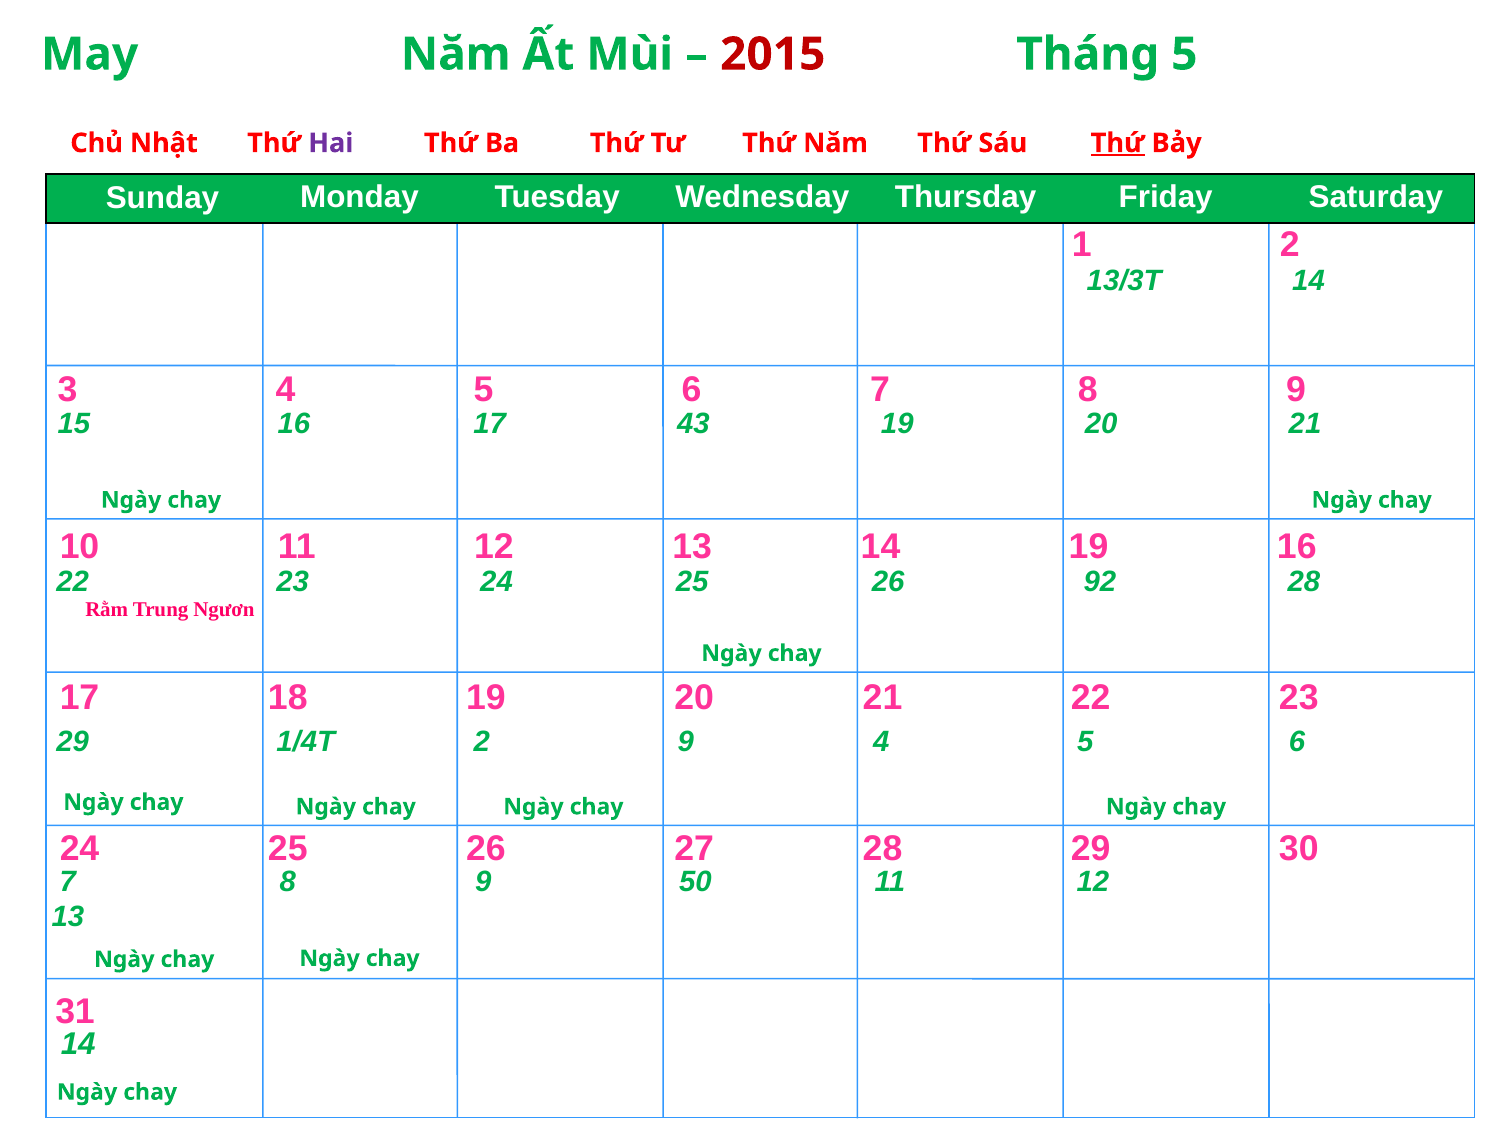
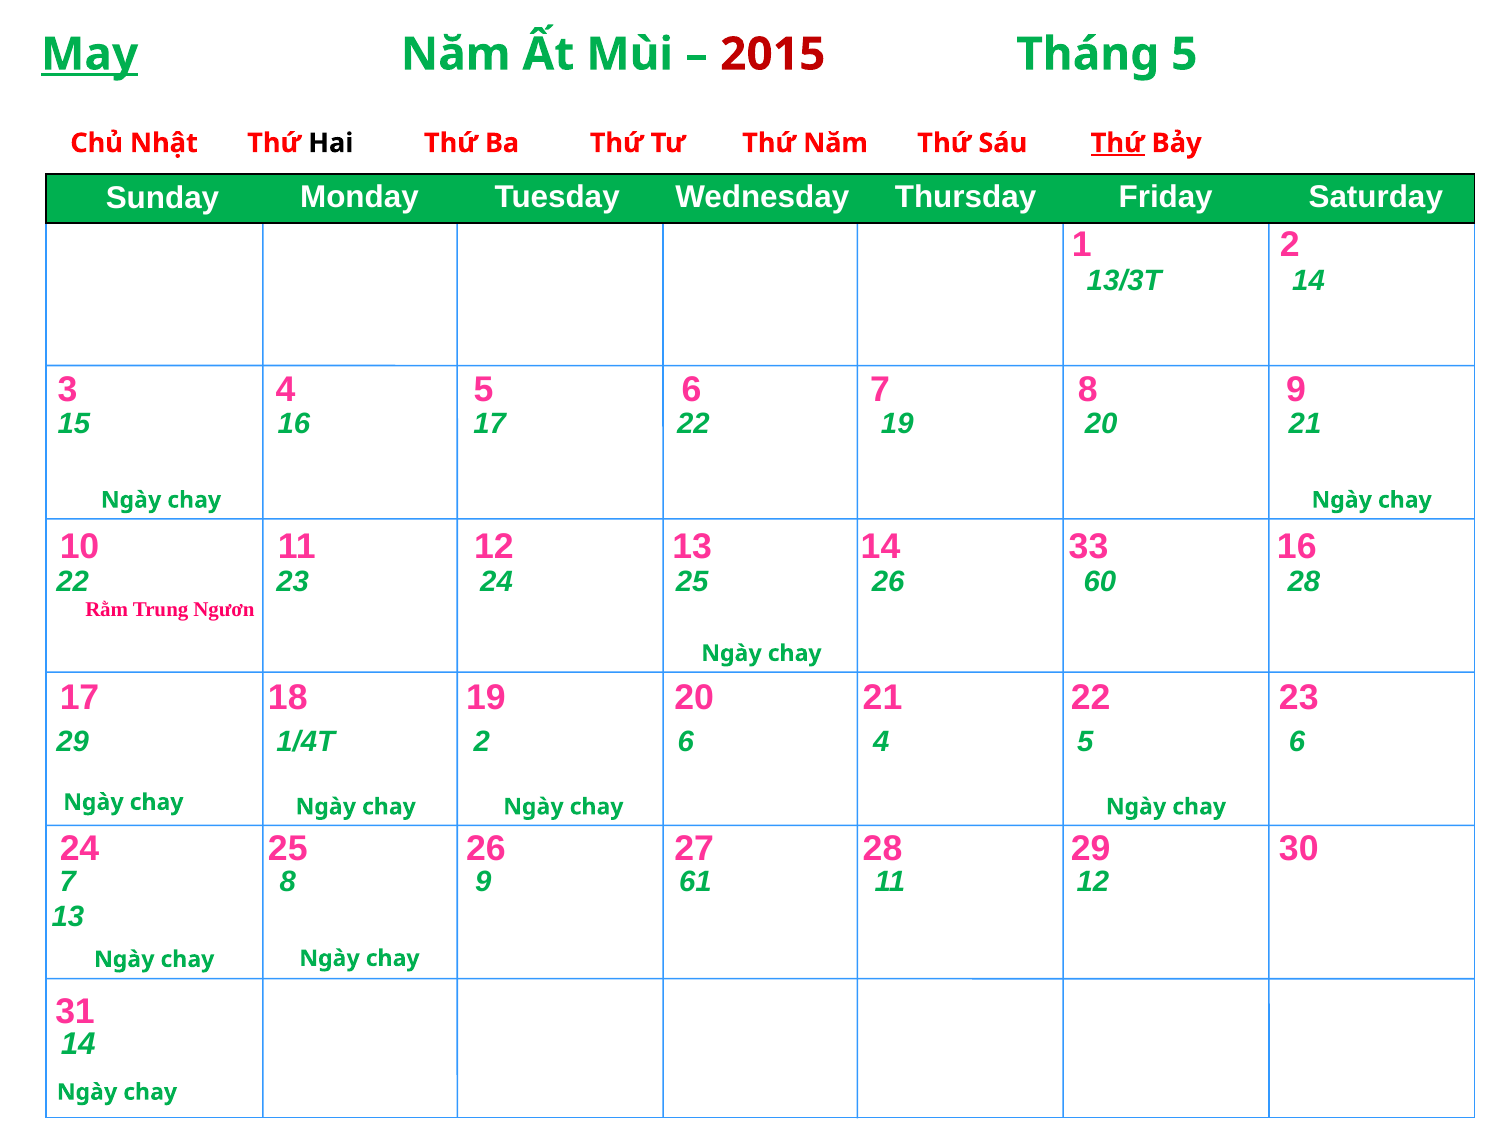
May underline: none -> present (90, 54)
Hai colour: purple -> black (331, 143)
17 43: 43 -> 22 (693, 424)
14 19: 19 -> 33 (1089, 546)
92: 92 -> 60 (1100, 582)
2 9: 9 -> 6 (686, 741)
50: 50 -> 61 (695, 882)
